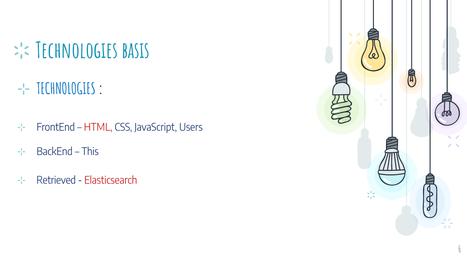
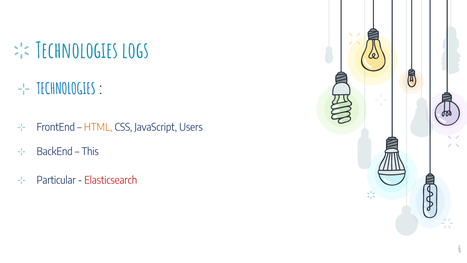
basis: basis -> logs (136, 51)
HTML colour: red -> orange (98, 127)
Retrieved: Retrieved -> Particular (56, 180)
